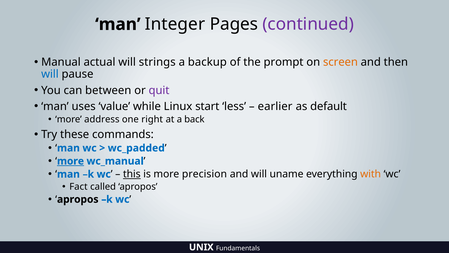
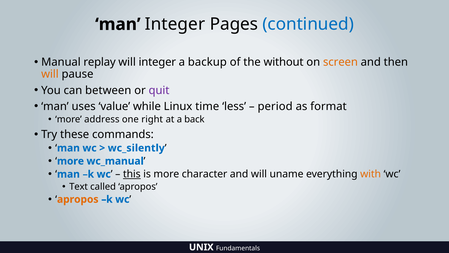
continued colour: purple -> blue (308, 24)
actual: actual -> replay (100, 62)
will strings: strings -> integer (157, 62)
prompt: prompt -> without (284, 62)
will colour: blue -> orange (50, 74)
start: start -> time (207, 106)
earlier: earlier -> period (275, 106)
default: default -> format (328, 106)
wc_padded: wc_padded -> wc_silently (136, 148)
more underline: present -> none (70, 161)
precision: precision -> character (205, 174)
Fact: Fact -> Text (79, 186)
apropos colour: black -> orange (78, 199)
